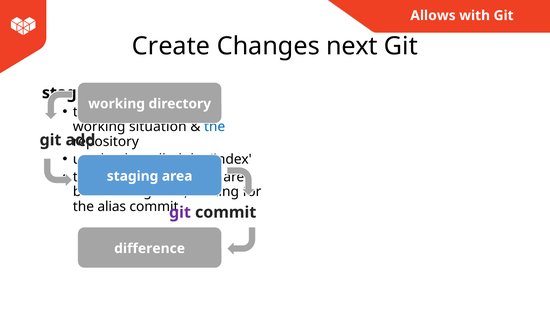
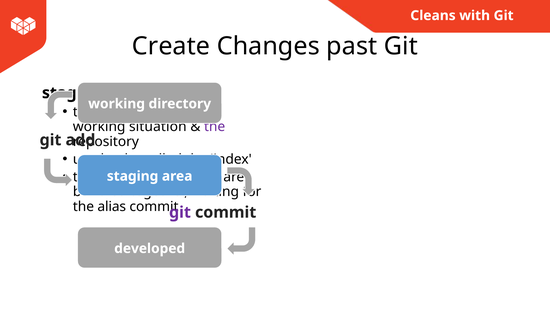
Allows: Allows -> Cleans (433, 16)
next: next -> past (352, 46)
the colour: blue -> purple (215, 127)
difference: difference -> developed (150, 249)
